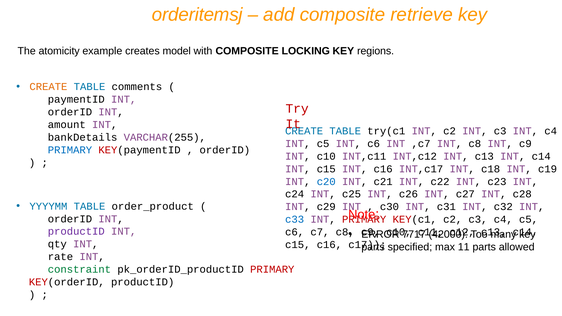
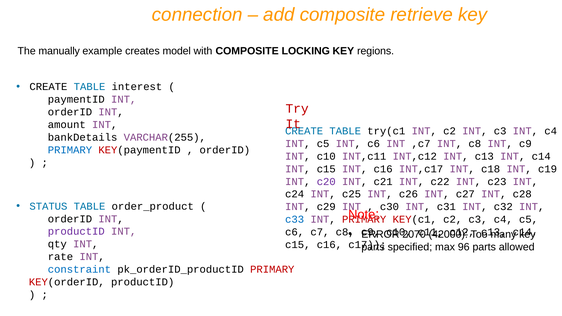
orderitemsj: orderitemsj -> connection (197, 15)
atomicity: atomicity -> manually (59, 51)
CREATE colour: orange -> black (48, 87)
comments: comments -> interest (137, 87)
c20 colour: blue -> purple (326, 182)
YYYYMM: YYYYMM -> STATUS (48, 206)
7717: 7717 -> 2070 (414, 234)
11: 11 -> 96 (464, 247)
constraint colour: green -> blue (79, 270)
